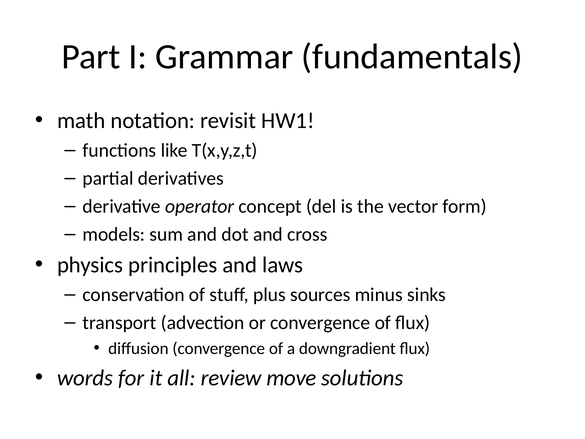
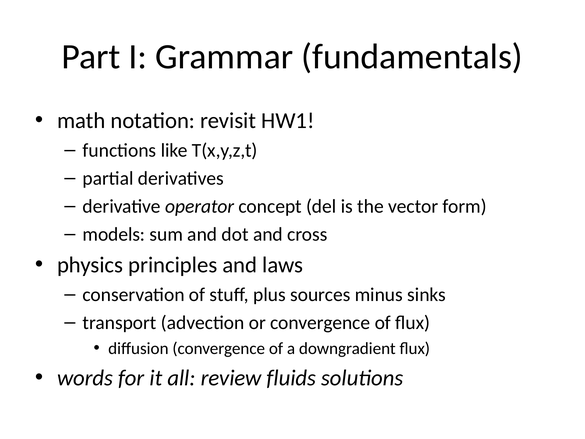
move: move -> fluids (291, 378)
